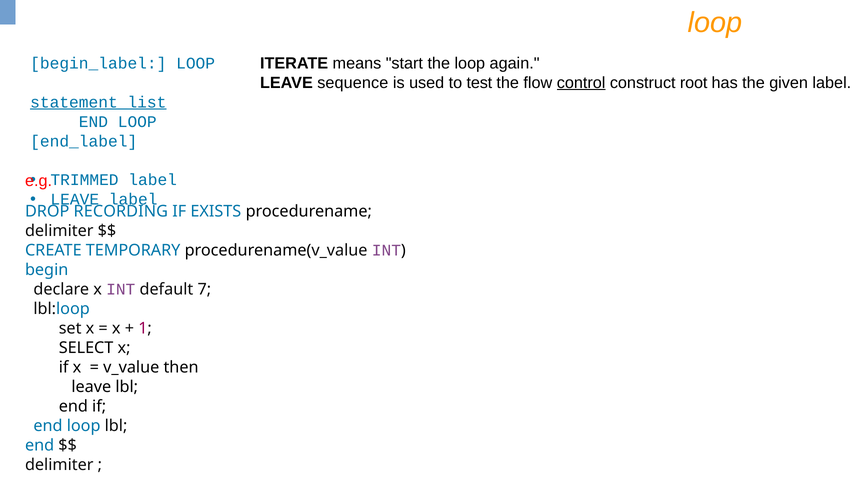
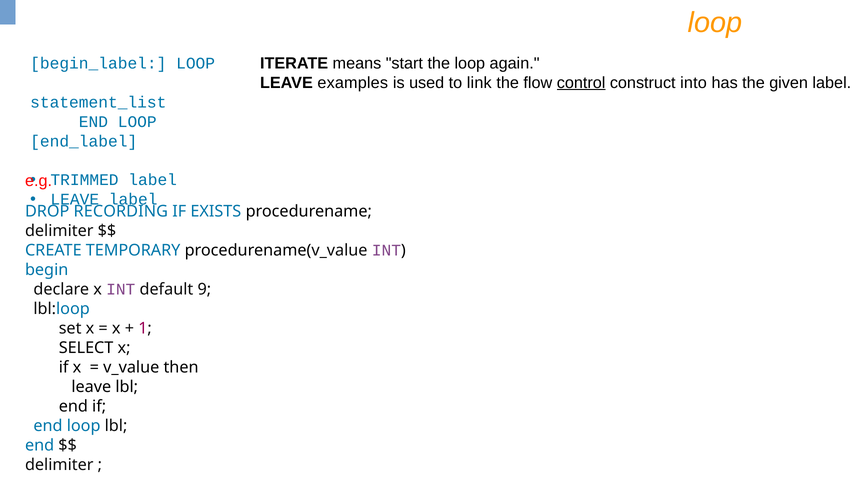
sequence: sequence -> examples (353, 83)
test: test -> link (479, 83)
root: root -> into (694, 83)
statement_list underline: present -> none (98, 102)
7: 7 -> 9 (204, 289)
